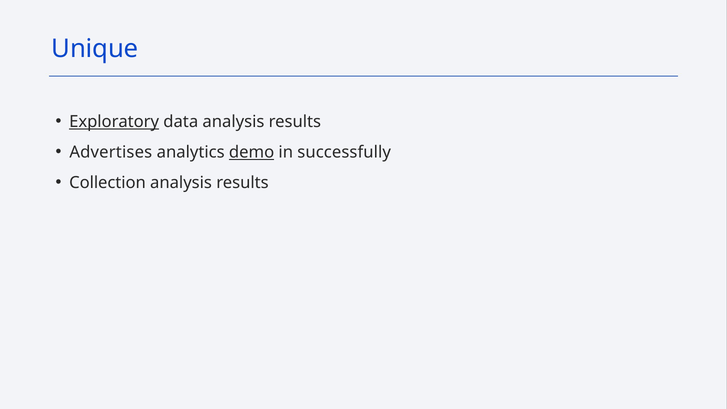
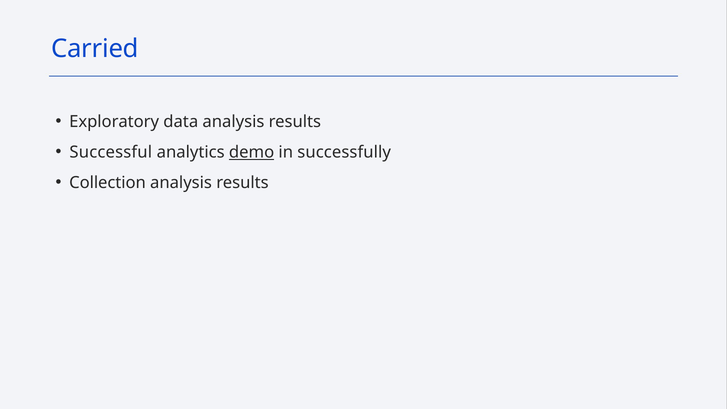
Unique: Unique -> Carried (95, 49)
Exploratory underline: present -> none (114, 122)
Advertises: Advertises -> Successful (111, 152)
